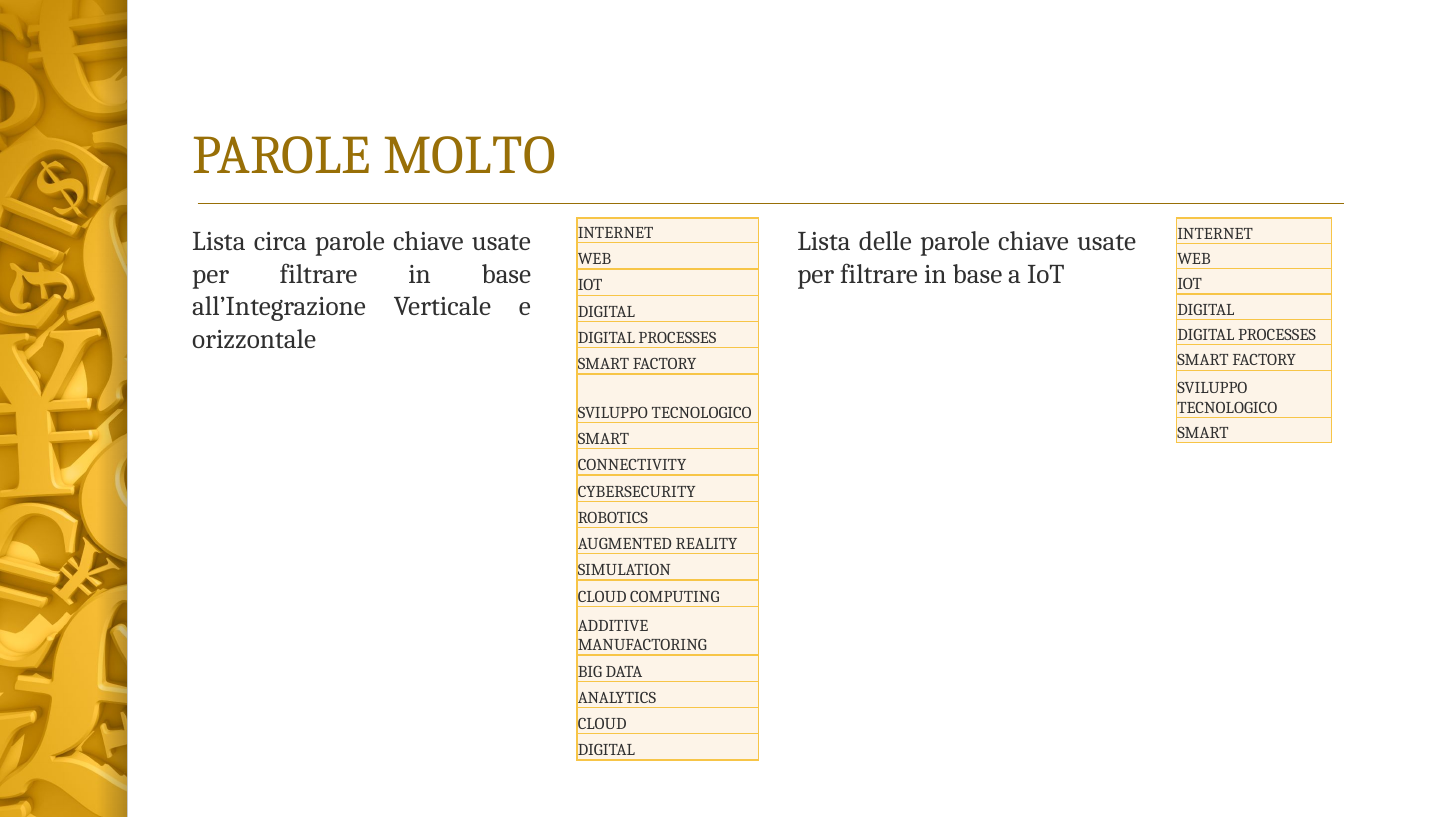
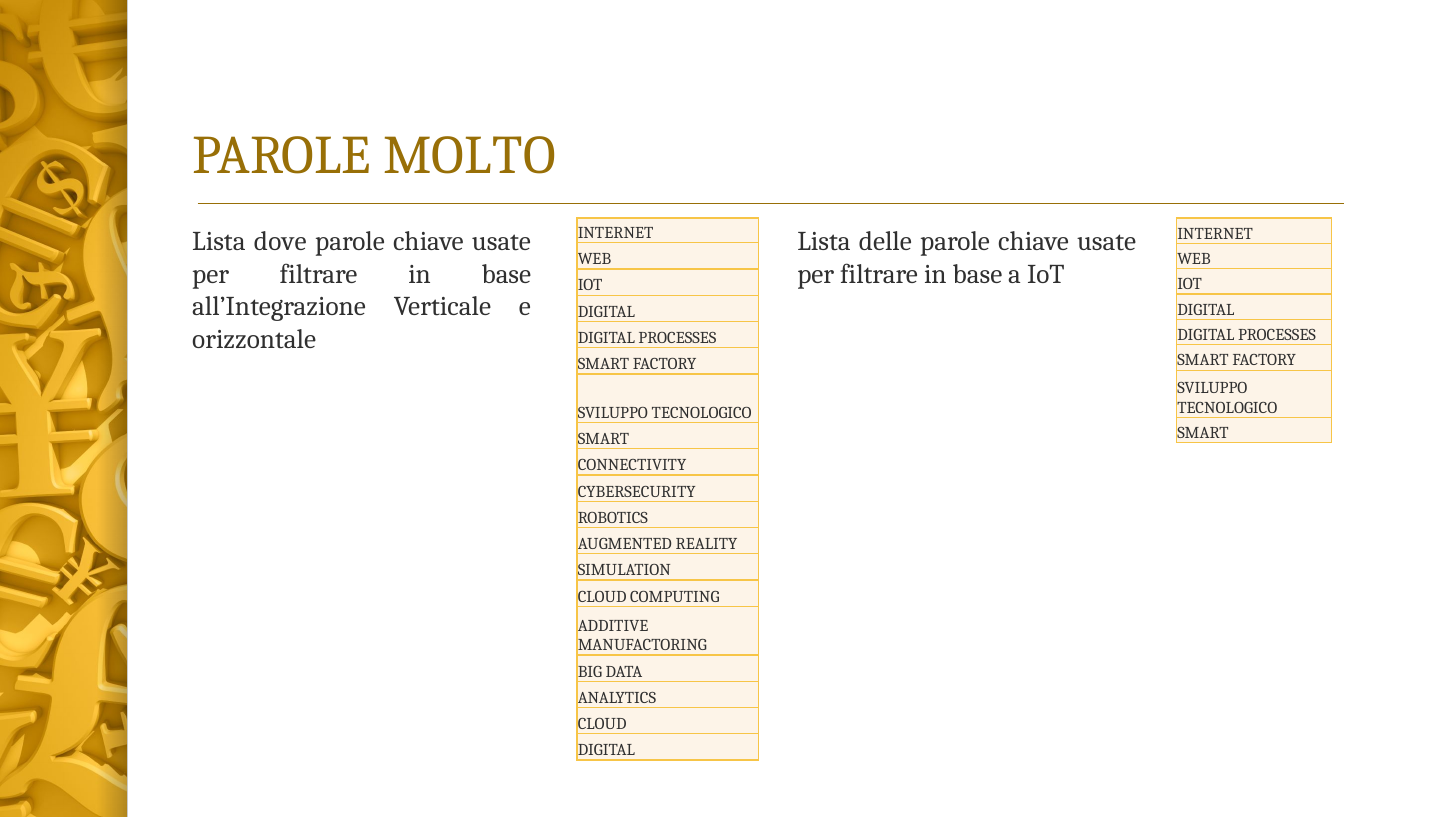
circa: circa -> dove (280, 242)
